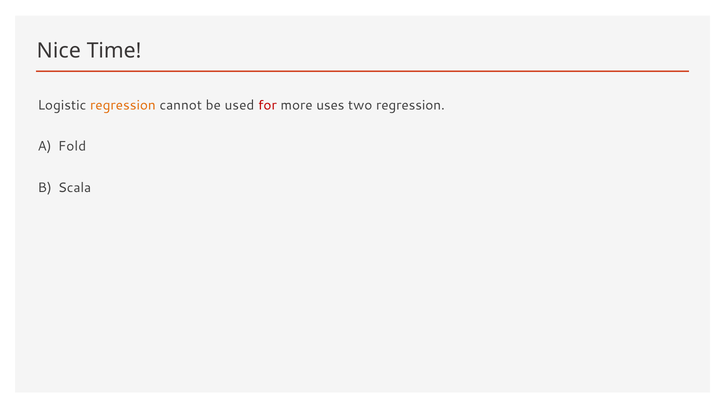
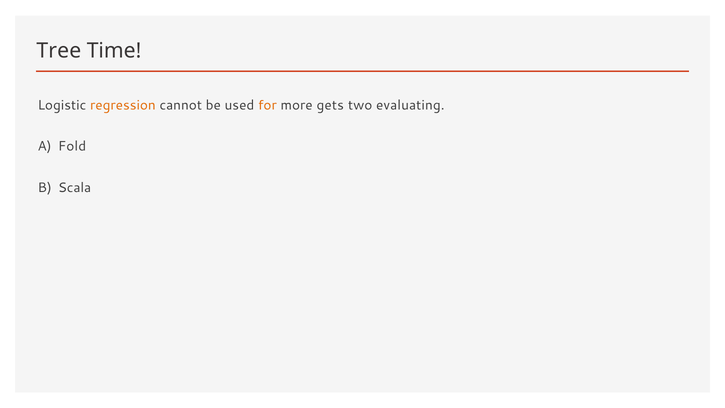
Nice: Nice -> Tree (59, 51)
for colour: red -> orange (267, 105)
uses: uses -> gets (330, 105)
two regression: regression -> evaluating (410, 105)
